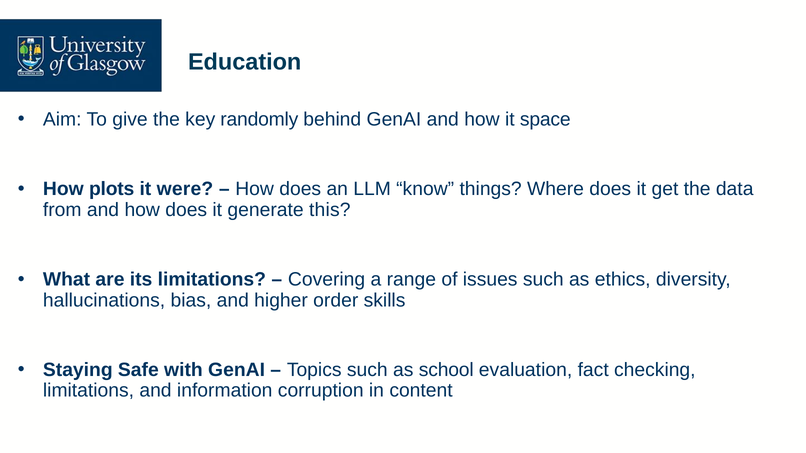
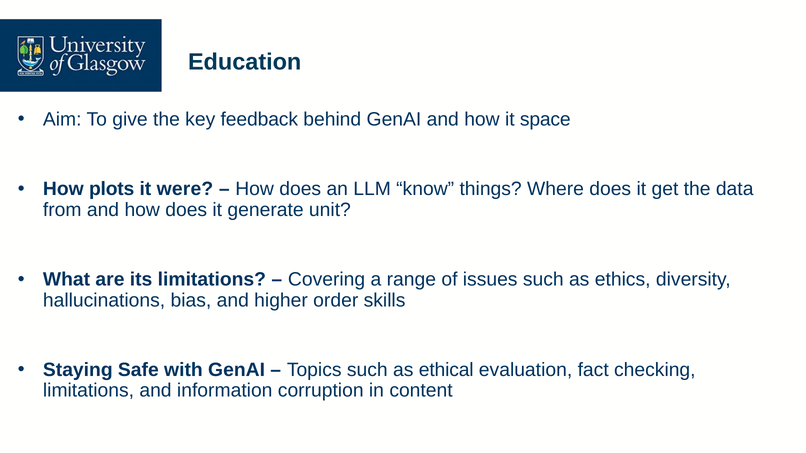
randomly: randomly -> feedback (259, 119)
this: this -> unit (330, 210)
school: school -> ethical (446, 370)
